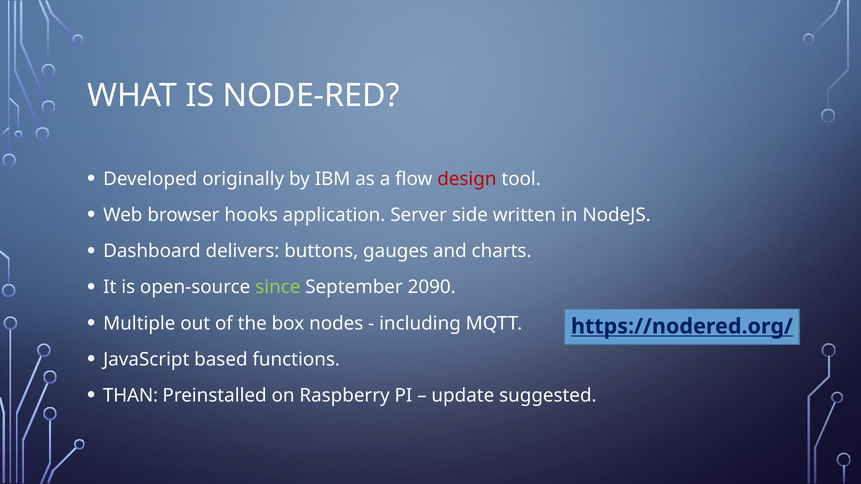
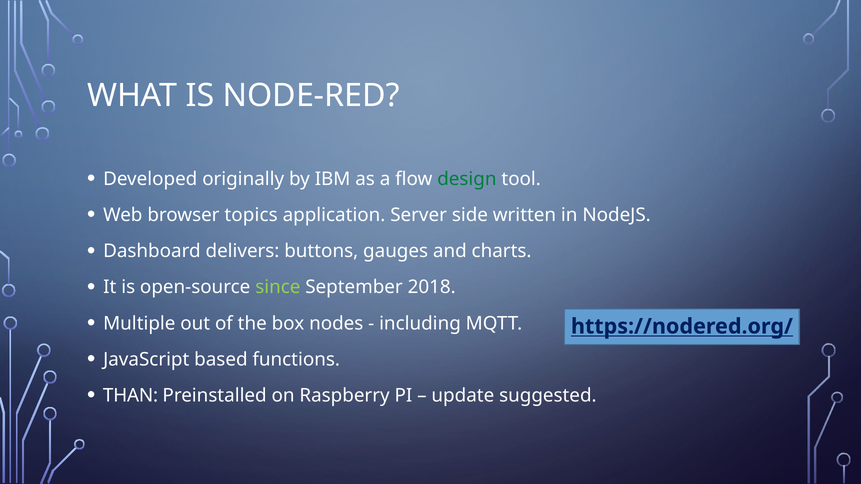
design colour: red -> green (467, 179)
hooks: hooks -> topics (251, 215)
2090: 2090 -> 2018 (432, 287)
